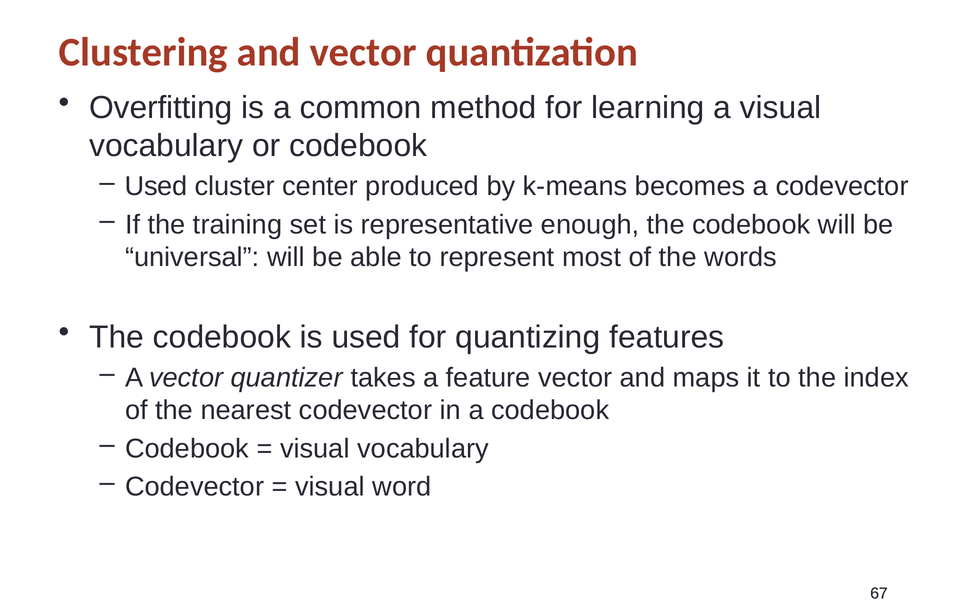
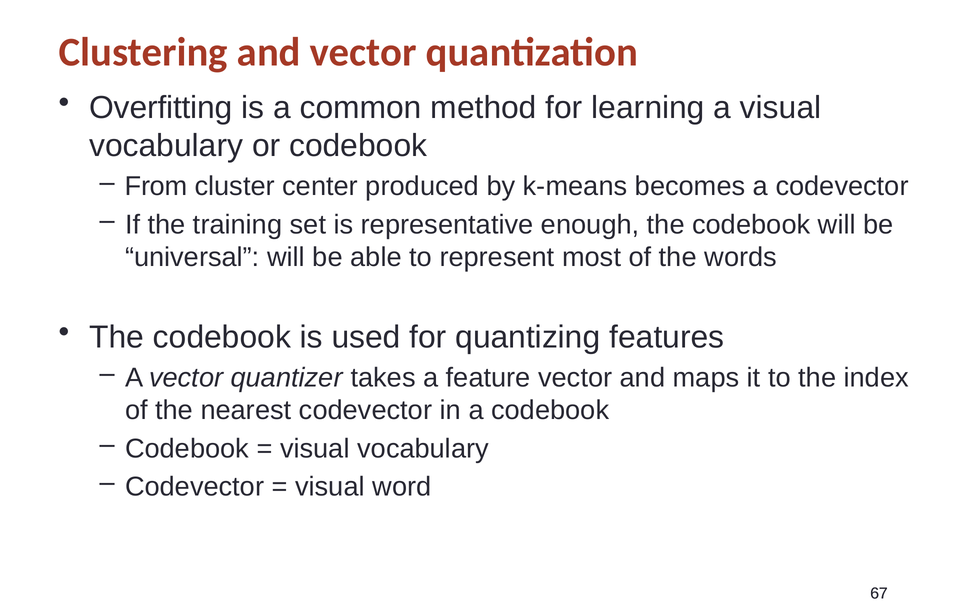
Used: Used -> From (156, 186)
